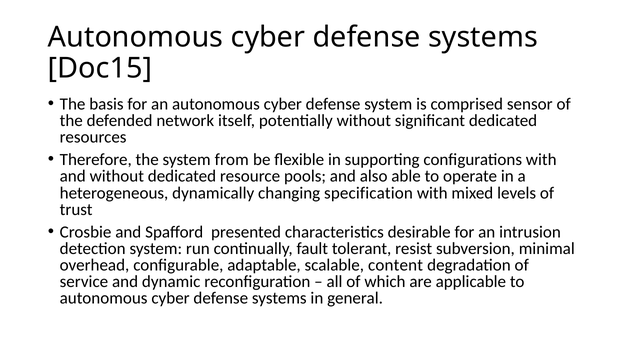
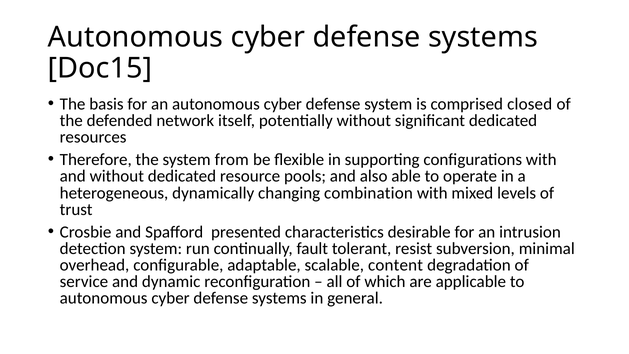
sensor: sensor -> closed (530, 104)
specification: specification -> combination (368, 193)
